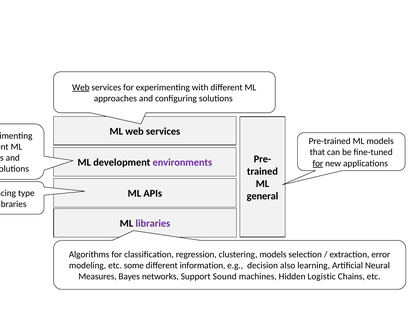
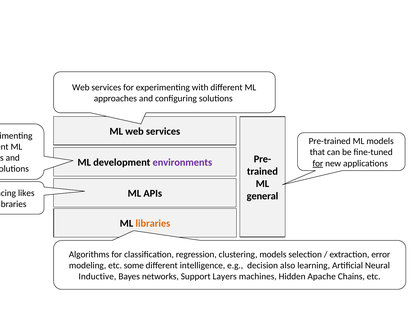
Web underline: present -> none (81, 87)
type: type -> likes (26, 193)
libraries colour: purple -> orange (153, 223)
information: information -> intelligence (202, 265)
Measures: Measures -> Inductive (97, 276)
Sound: Sound -> Layers (225, 276)
Logistic: Logistic -> Apache (322, 276)
